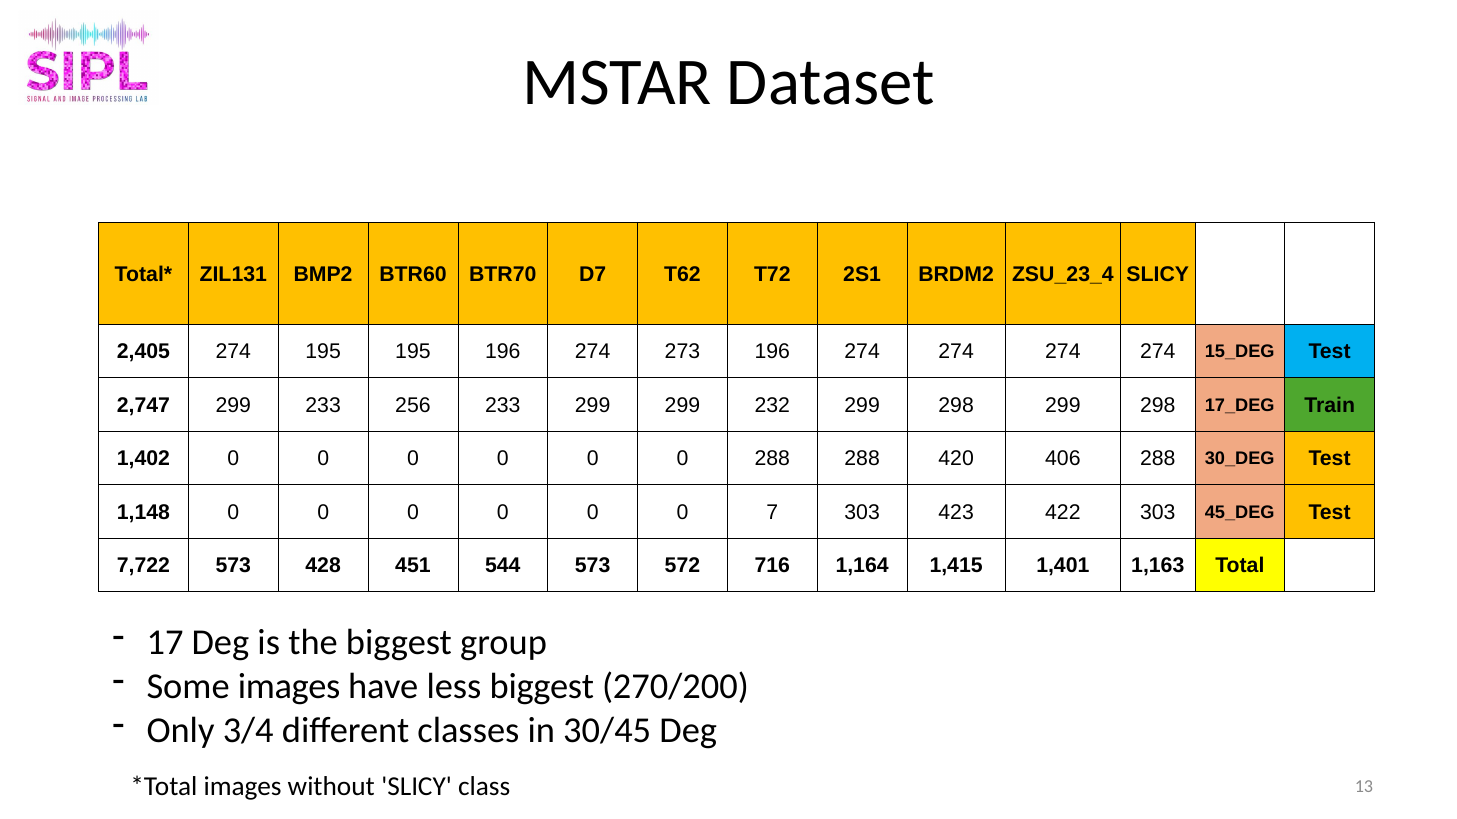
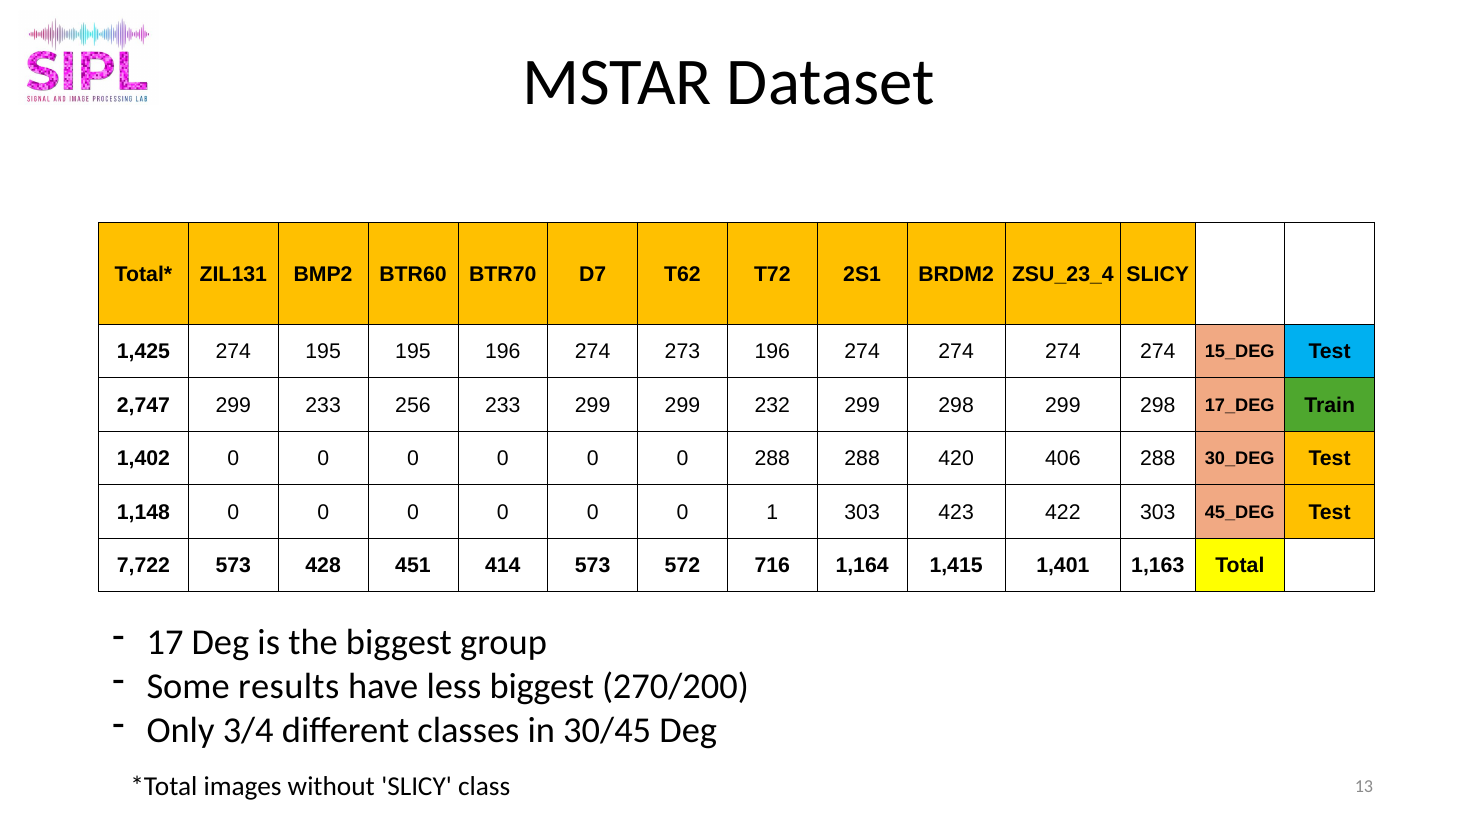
2,405: 2,405 -> 1,425 (143, 352)
7: 7 -> 1 (772, 512)
544: 544 -> 414 (503, 566)
Some images: images -> results (289, 687)
